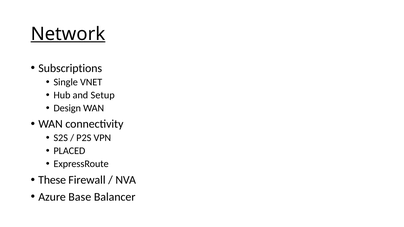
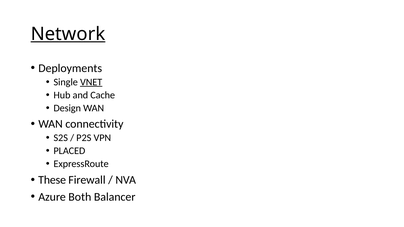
Subscriptions: Subscriptions -> Deployments (70, 68)
VNET underline: none -> present (91, 82)
Setup: Setup -> Cache (103, 95)
Base: Base -> Both (80, 197)
